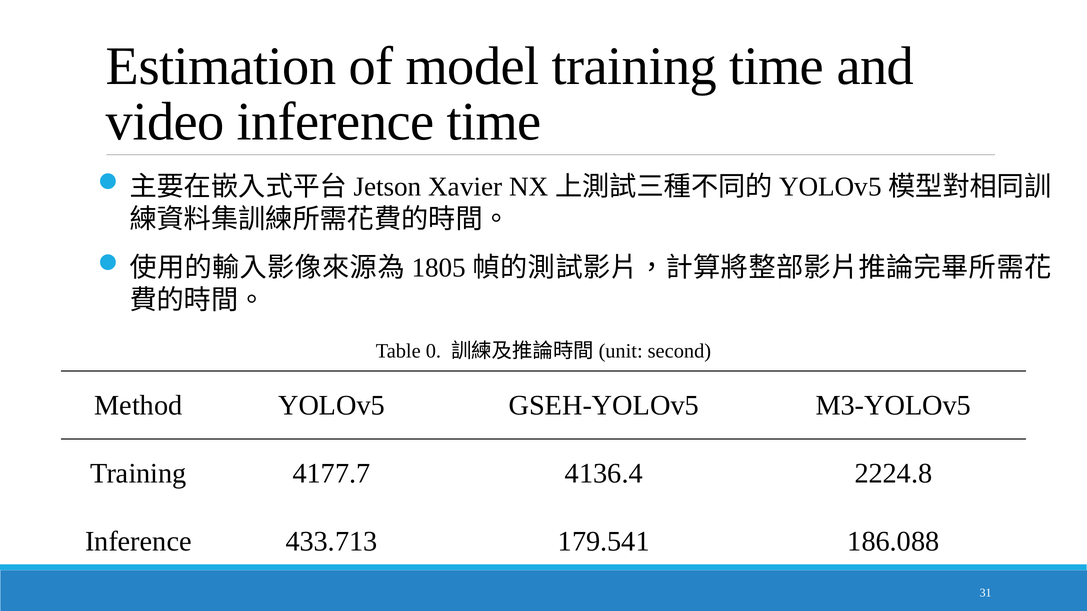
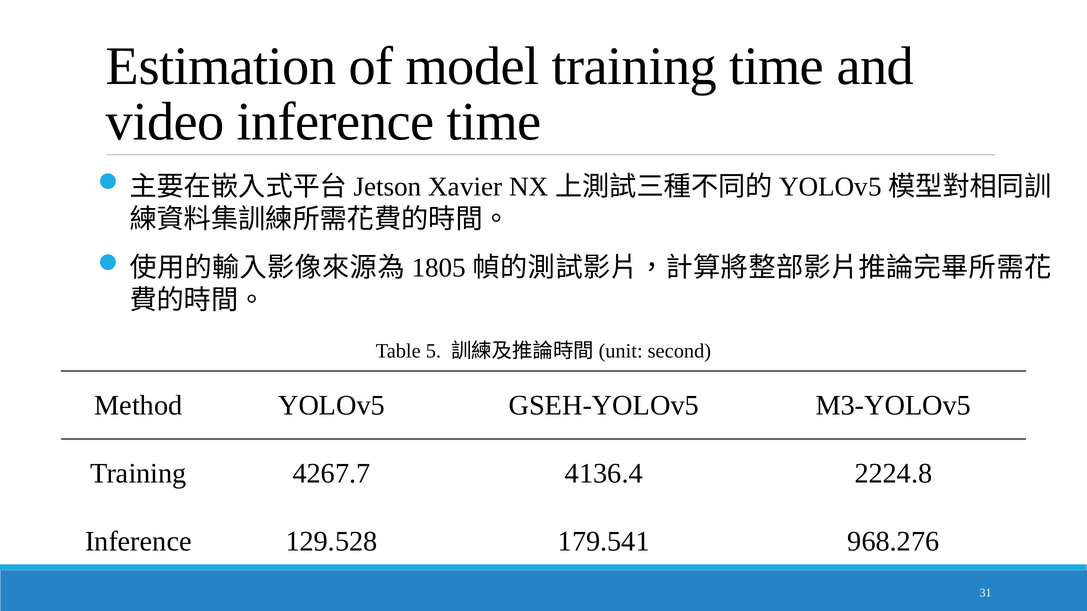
0: 0 -> 5 (433, 351)
4177.7: 4177.7 -> 4267.7 (332, 474)
433.713: 433.713 -> 129.528 (332, 542)
186.088: 186.088 -> 968.276 (893, 542)
